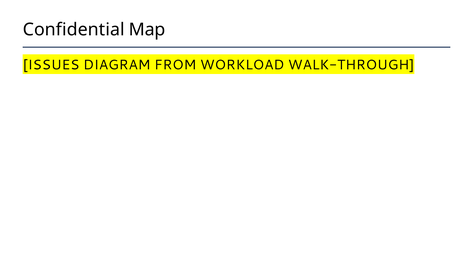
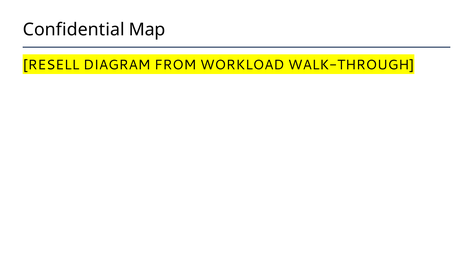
ISSUES: ISSUES -> RESELL (51, 65)
